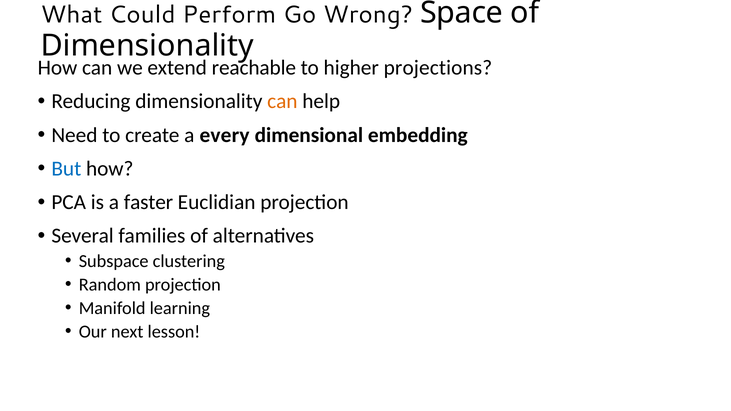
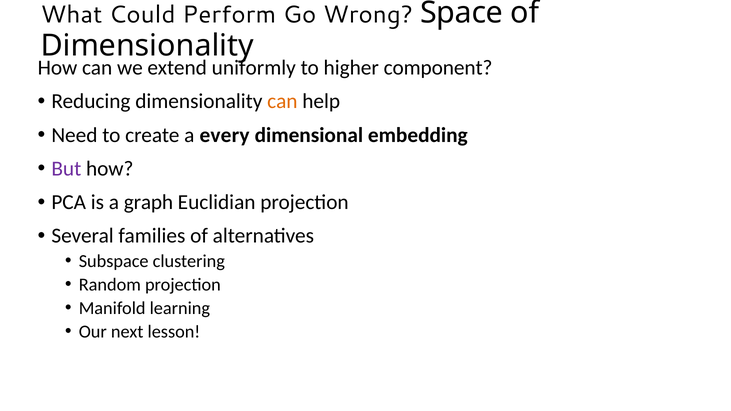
reachable: reachable -> uniformly (254, 68)
projections: projections -> component (438, 68)
But colour: blue -> purple (66, 169)
faster: faster -> graph (148, 202)
